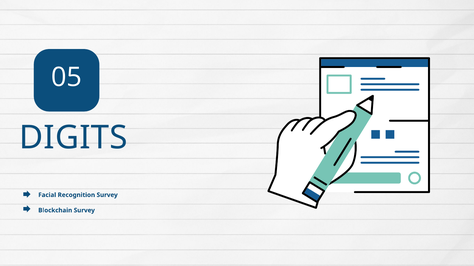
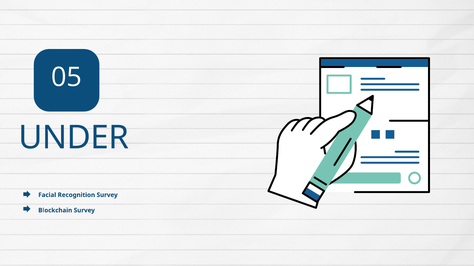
DIGITS: DIGITS -> UNDER (74, 138)
